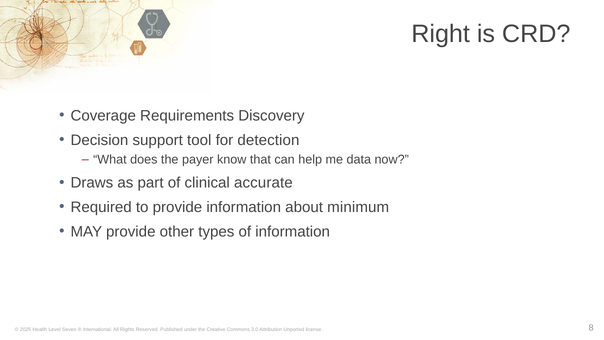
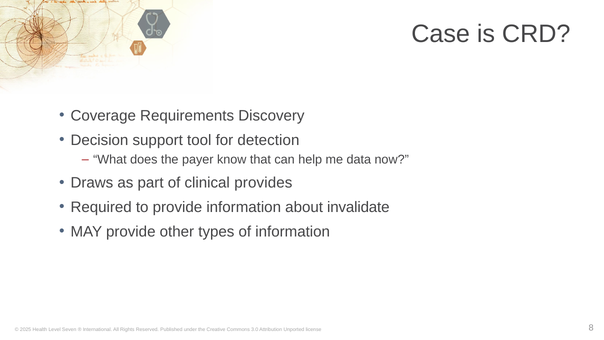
Right: Right -> Case (441, 34)
accurate: accurate -> provides (263, 183)
minimum: minimum -> invalidate (358, 207)
